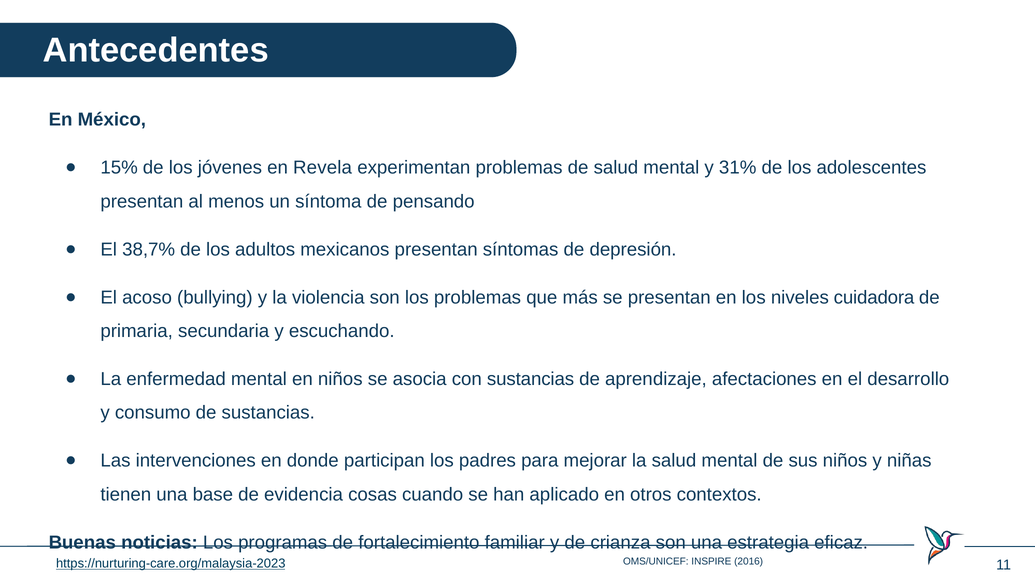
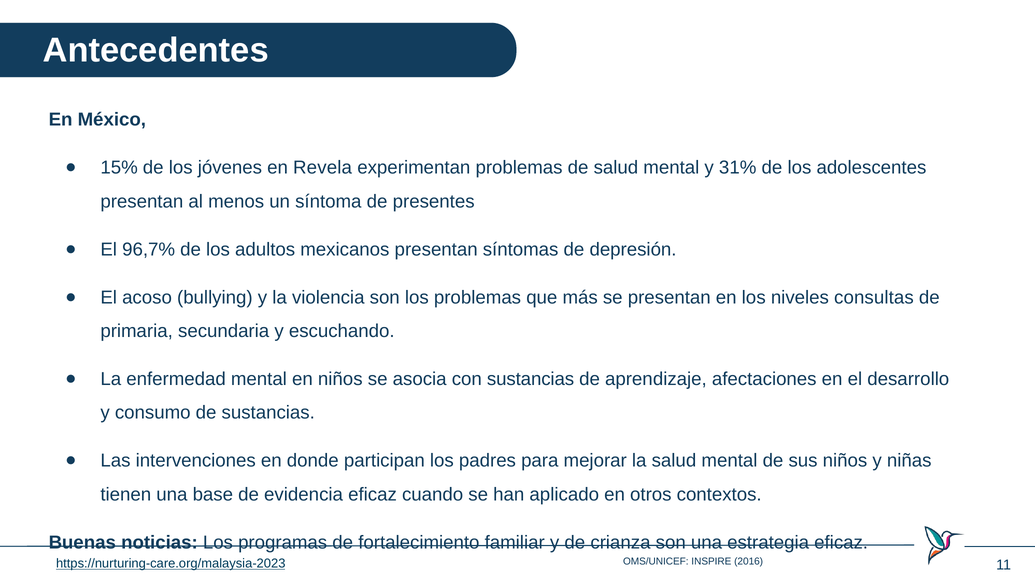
pensando: pensando -> presentes (434, 201)
38,7%: 38,7% -> 96,7% (149, 250)
cuidadora: cuidadora -> consultas (874, 298)
evidencia cosas: cosas -> eficaz (373, 495)
